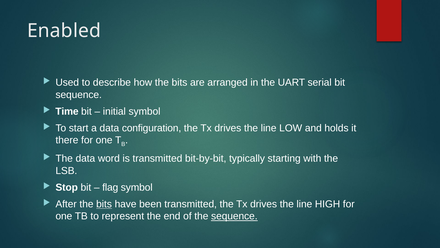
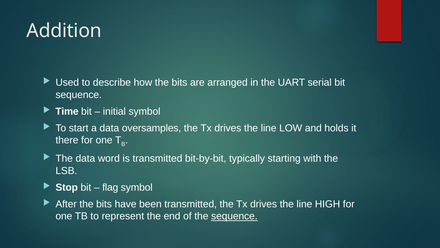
Enabled: Enabled -> Addition (64, 31)
configuration: configuration -> oversamples (152, 128)
bits underline: present -> none (104, 204)
